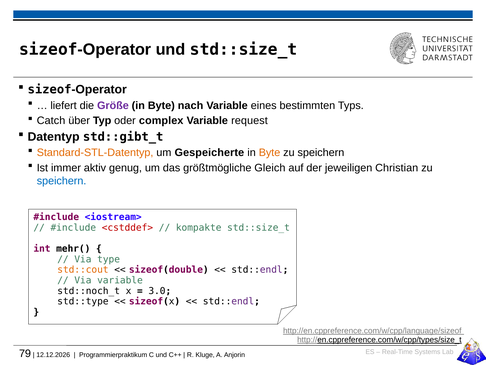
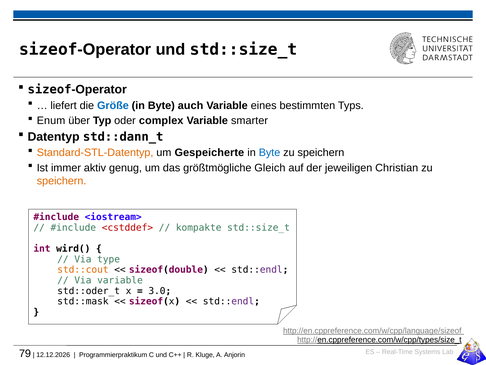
Größe colour: purple -> blue (113, 105)
nach: nach -> auch (191, 105)
Catch: Catch -> Enum (51, 120)
request: request -> smarter (250, 120)
std::gibt_t: std::gibt_t -> std::dann_t (123, 137)
Byte colour: orange -> blue (270, 153)
speichern colour: blue -> orange (62, 181)
mehr(: mehr( -> wird( (73, 248)
std::noch_t: std::noch_t -> std::oder_t (89, 291)
std::type: std::type -> std::mask (83, 301)
